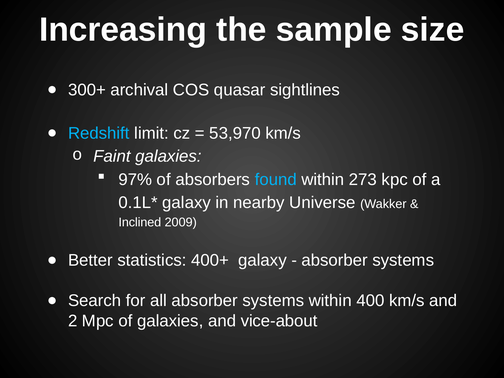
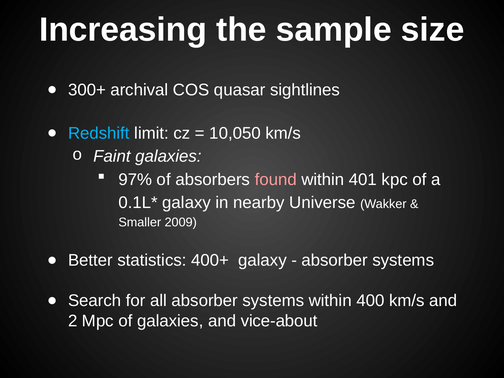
53,970: 53,970 -> 10,050 (235, 133)
found colour: light blue -> pink (276, 180)
273: 273 -> 401 (363, 180)
Inclined: Inclined -> Smaller (140, 222)
